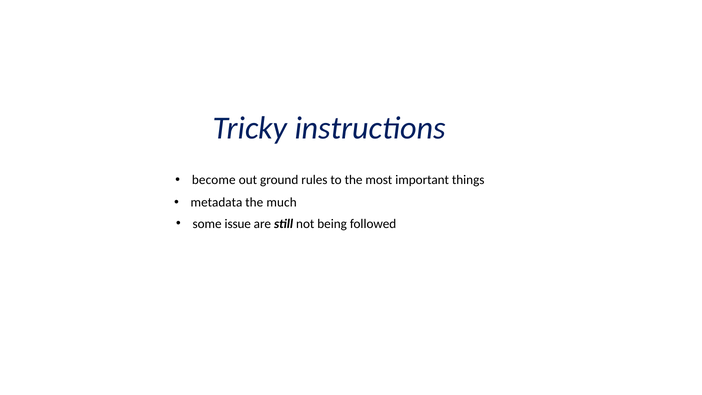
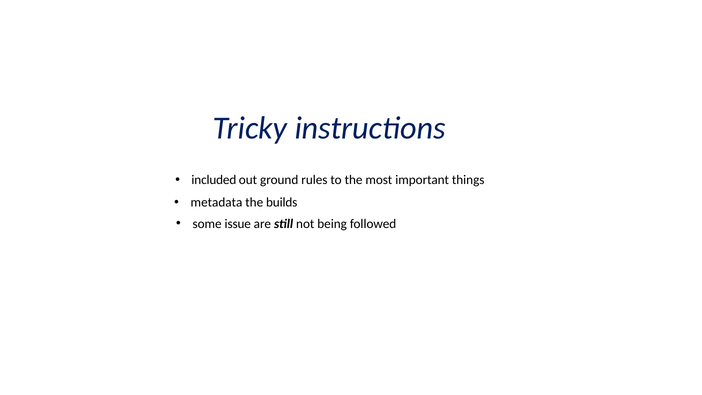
become: become -> included (214, 180)
much: much -> builds (282, 202)
